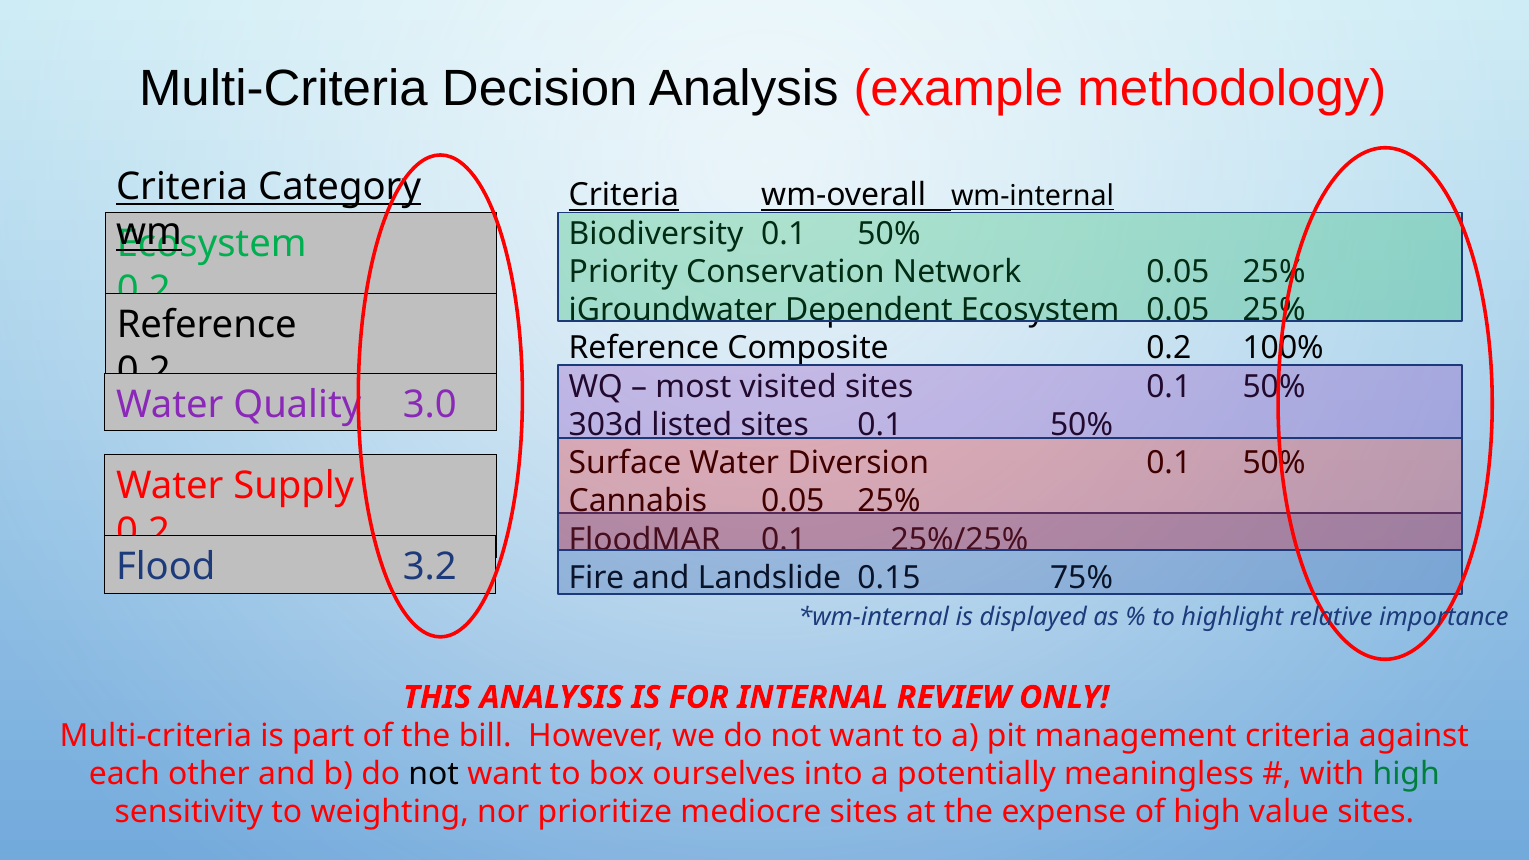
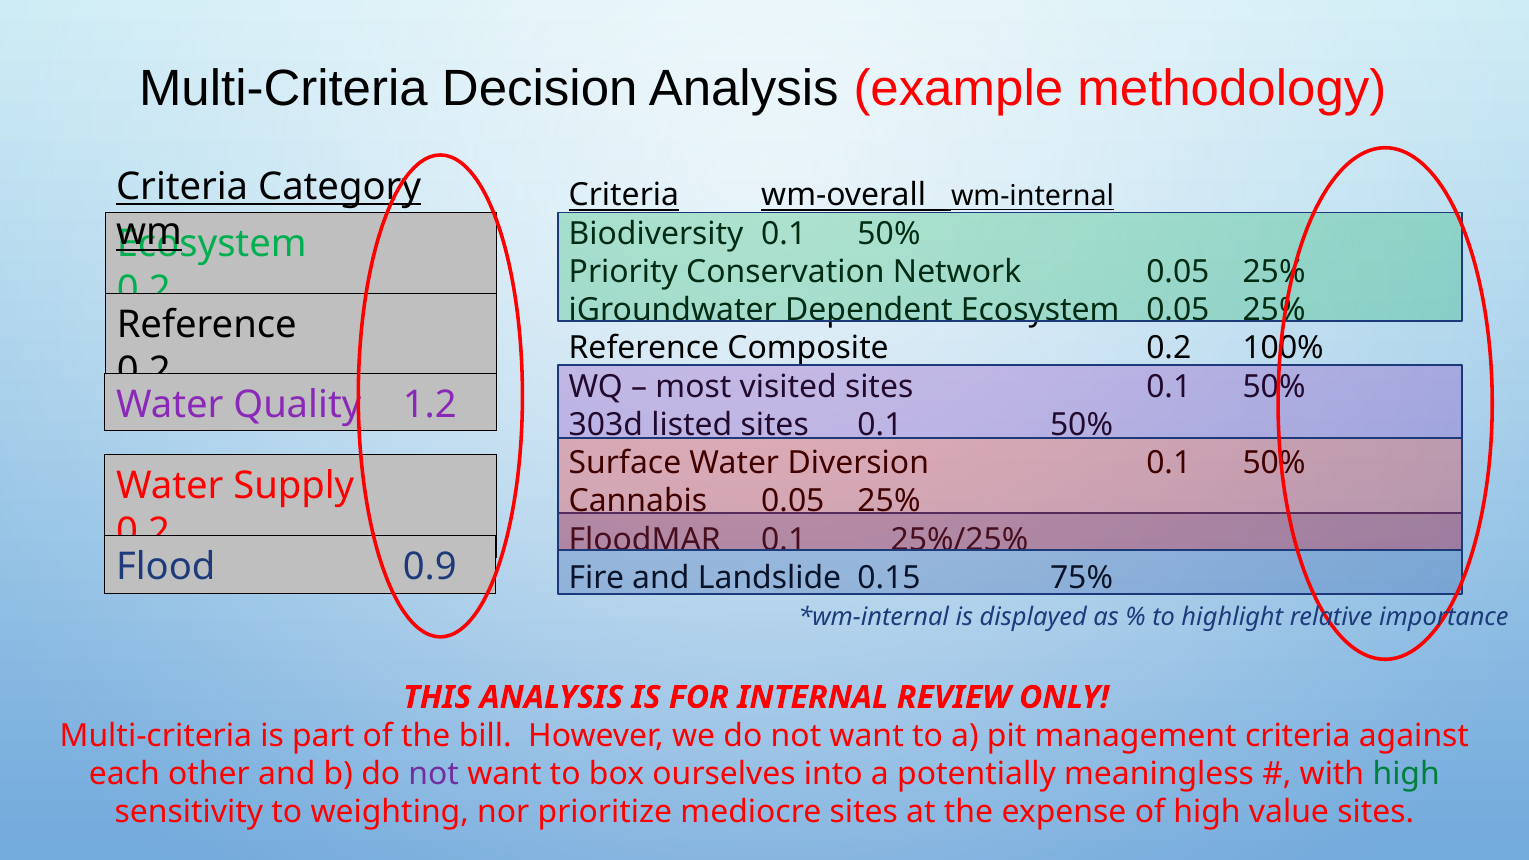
3.0: 3.0 -> 1.2 (430, 405)
3.2: 3.2 -> 0.9 (430, 567)
not colour: black -> purple (434, 774)
